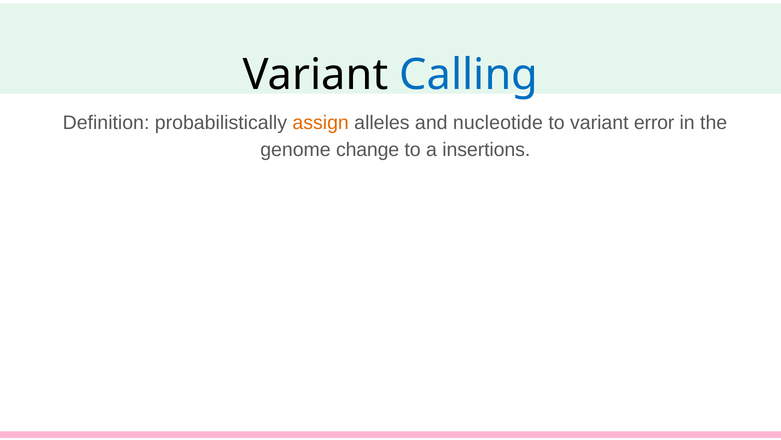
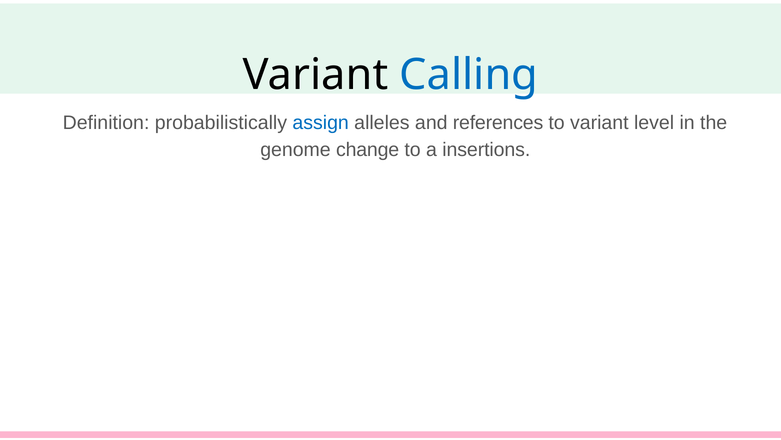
assign colour: orange -> blue (321, 123)
nucleotide: nucleotide -> references (498, 123)
error: error -> level (654, 123)
